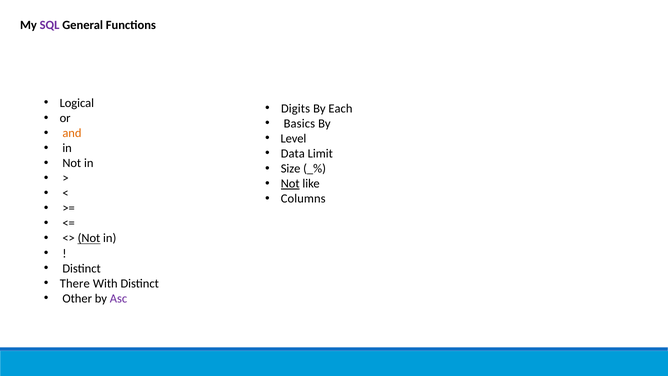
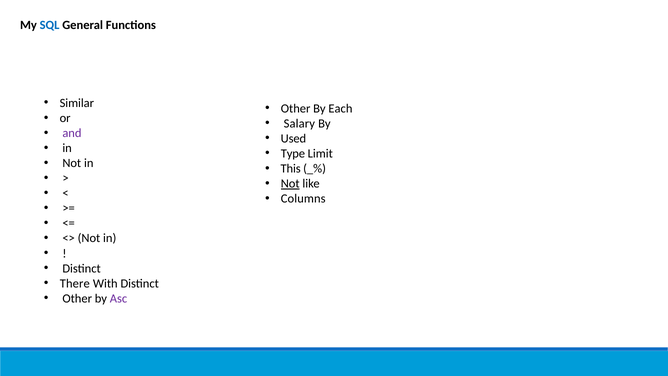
SQL colour: purple -> blue (50, 25)
Logical: Logical -> Similar (77, 103)
Digits: Digits -> Other (296, 108)
Basics: Basics -> Salary (299, 123)
and colour: orange -> purple (72, 133)
Level: Level -> Used (293, 138)
Data: Data -> Type (293, 153)
Size: Size -> This (291, 168)
Not underline: present -> none (89, 238)
